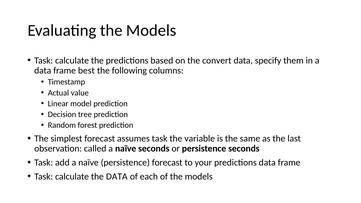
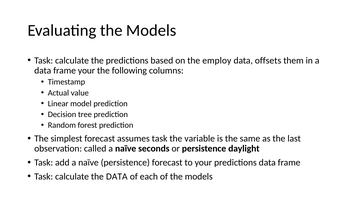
convert: convert -> employ (217, 60)
specify: specify -> offsets (268, 60)
frame best: best -> your (86, 71)
persistence seconds: seconds -> daylight (244, 149)
